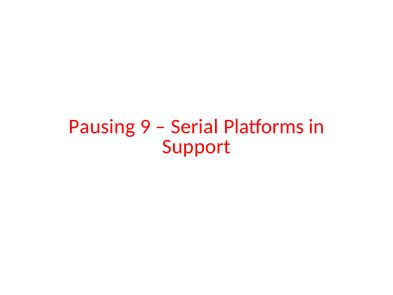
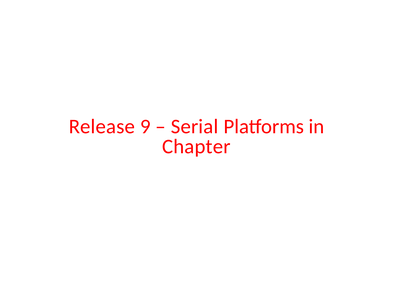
Pausing: Pausing -> Release (102, 126)
Support: Support -> Chapter (196, 146)
